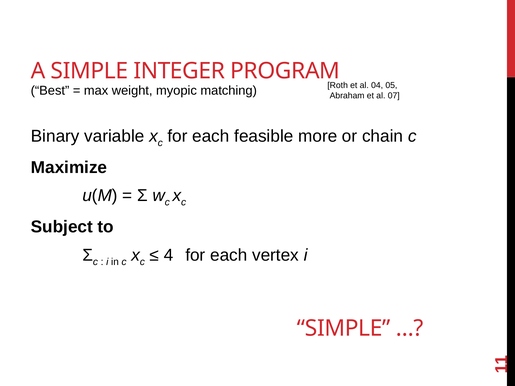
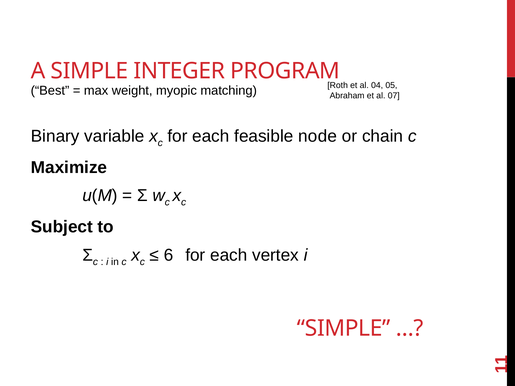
more: more -> node (318, 136)
4: 4 -> 6 (168, 255)
